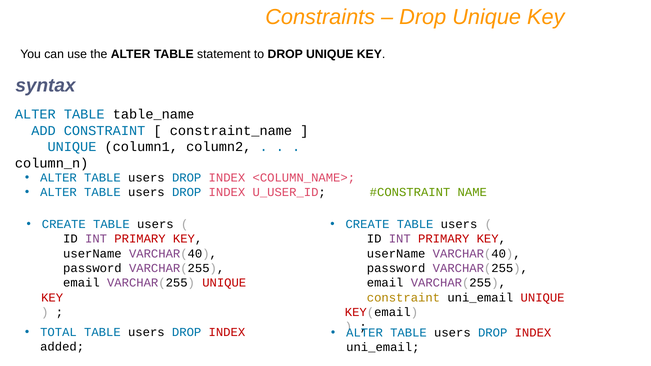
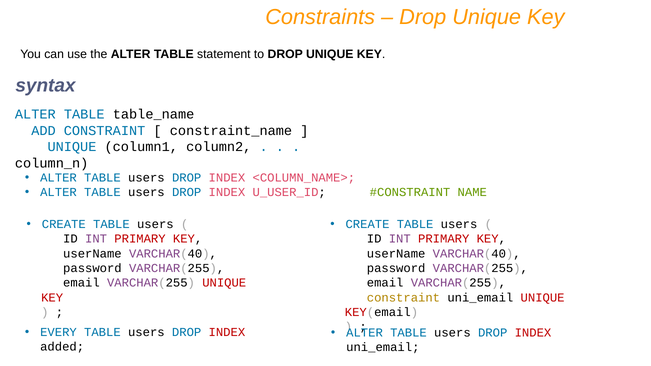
TOTAL: TOTAL -> EVERY (58, 332)
